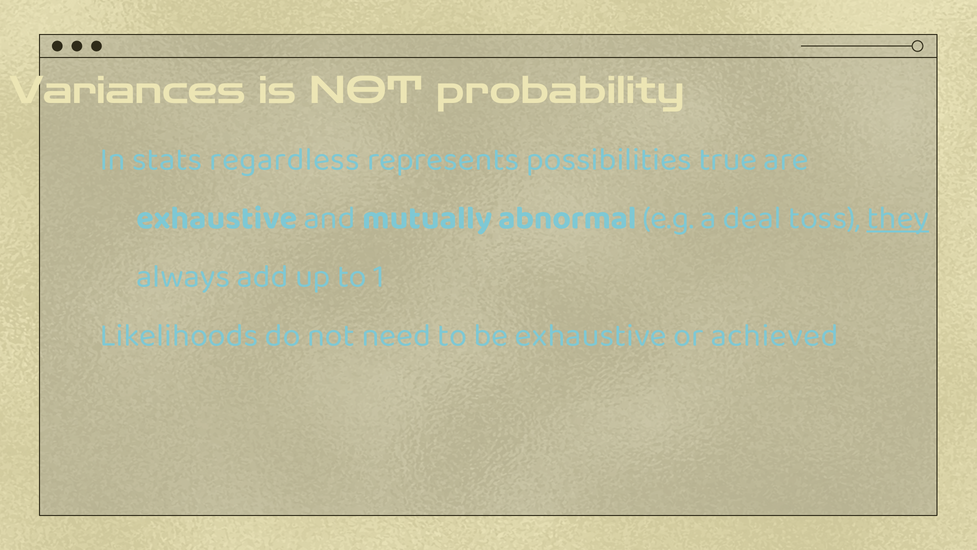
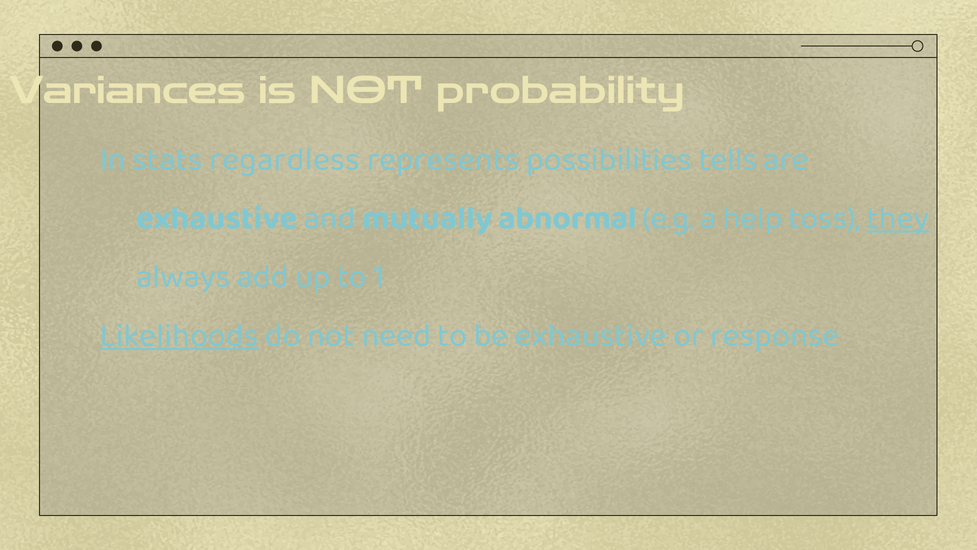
true: true -> tells (728, 159)
deal: deal -> help (752, 217)
Likelihoods underline: none -> present (179, 335)
achieved: achieved -> response (775, 335)
